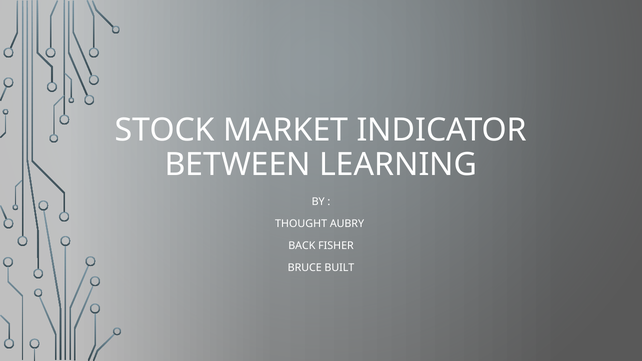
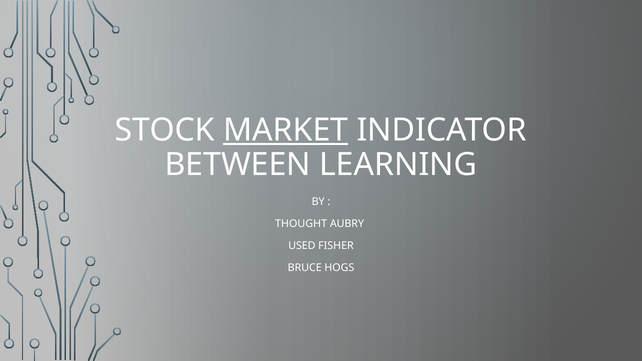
MARKET underline: none -> present (286, 130)
BACK: BACK -> USED (302, 246)
BUILT: BUILT -> HOGS (339, 268)
